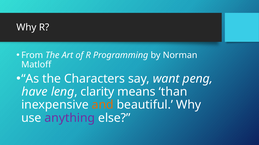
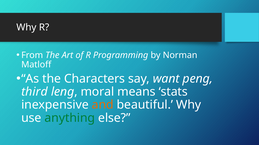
have: have -> third (35, 92)
clarity: clarity -> moral (97, 92)
than: than -> stats (173, 92)
anything colour: purple -> green (70, 118)
